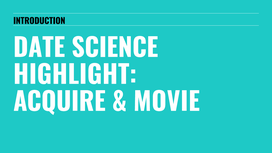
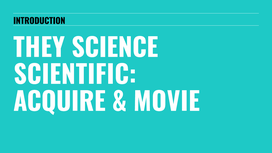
DATE: DATE -> THEY (39, 48)
HIGHLIGHT: HIGHLIGHT -> SCIENTIFIC (75, 75)
